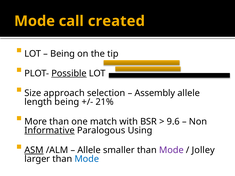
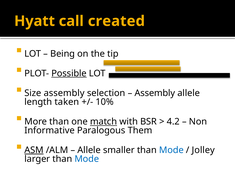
Mode: Mode -> Hyatt (35, 21)
Size approach: approach -> assembly (64, 93)
length being: being -> taken (67, 102)
21%: 21% -> 10% (105, 102)
match underline: none -> present (104, 122)
9.6: 9.6 -> 4.2 (173, 122)
Informative underline: present -> none (50, 131)
Using: Using -> Them (140, 131)
Mode colour: purple -> blue (171, 150)
